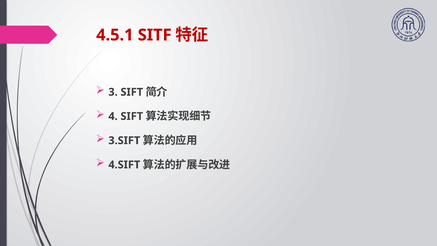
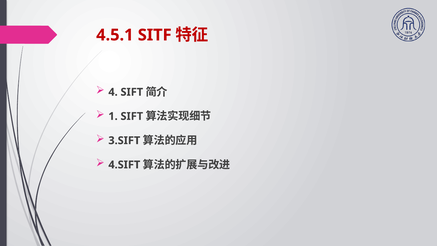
3: 3 -> 4 (113, 92)
4: 4 -> 1 (113, 116)
